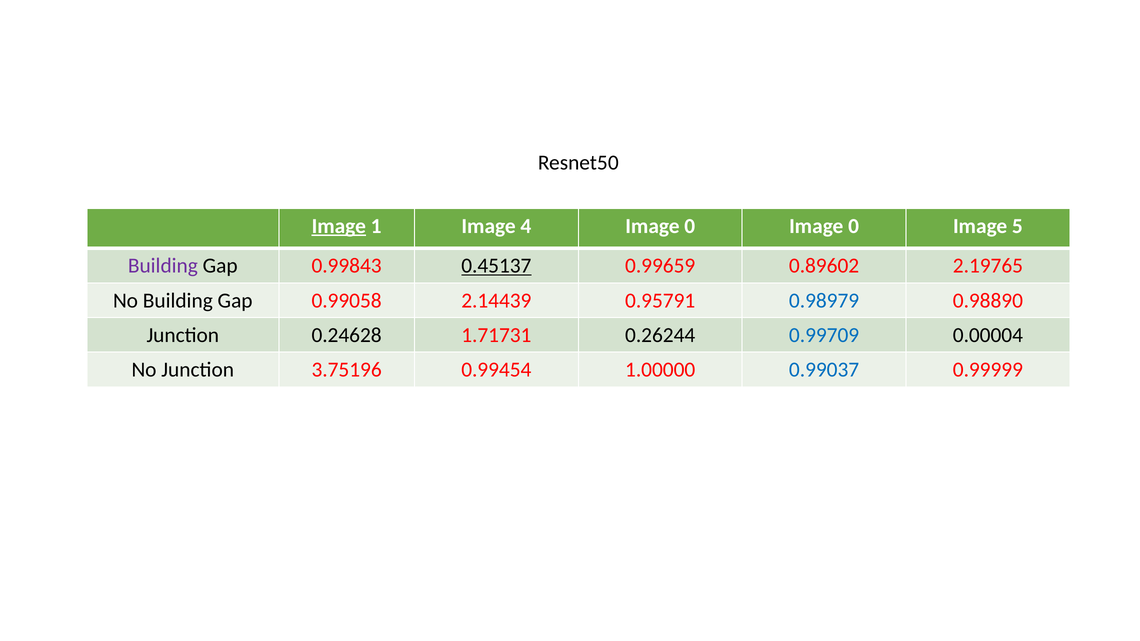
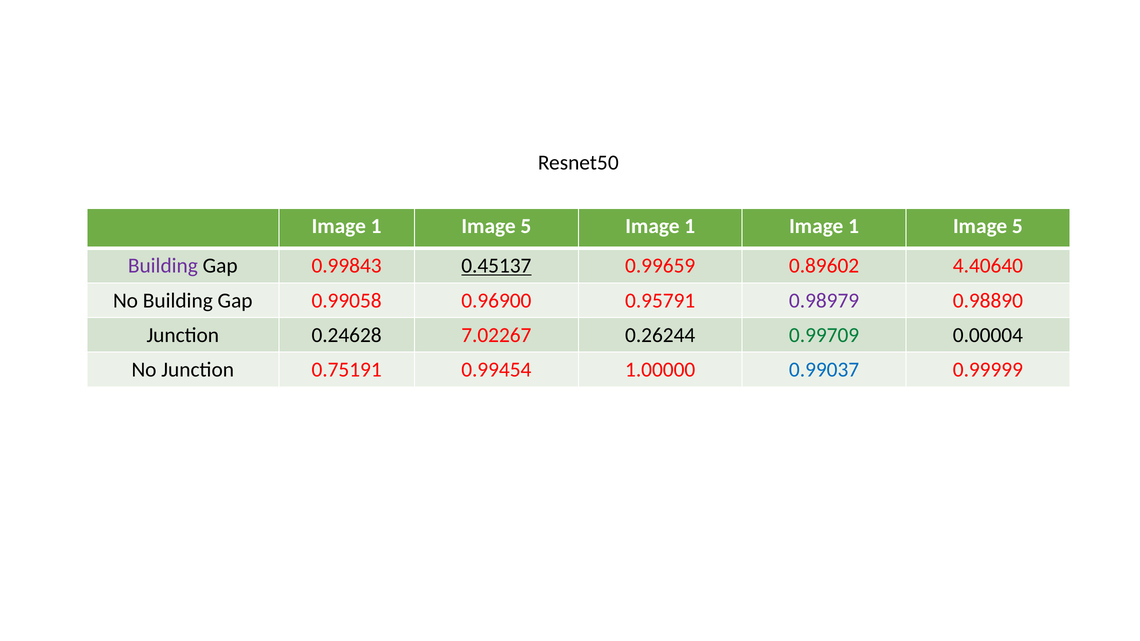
Image underline: present -> none (339, 226)
4: 4 -> 5 (526, 226)
0: 0 -> 1 (690, 226)
0: 0 -> 1 (854, 226)
2.19765: 2.19765 -> 4.40640 (988, 266)
2.14439: 2.14439 -> 0.96900 (496, 301)
0.98979 colour: blue -> purple (824, 301)
1.71731: 1.71731 -> 7.02267 (496, 335)
0.99709 colour: blue -> green (824, 335)
3.75196: 3.75196 -> 0.75191 (347, 370)
